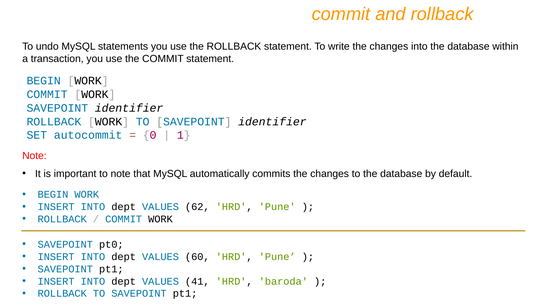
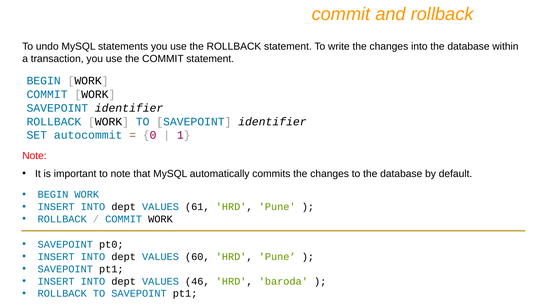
62: 62 -> 61 (197, 207)
41: 41 -> 46 (197, 281)
